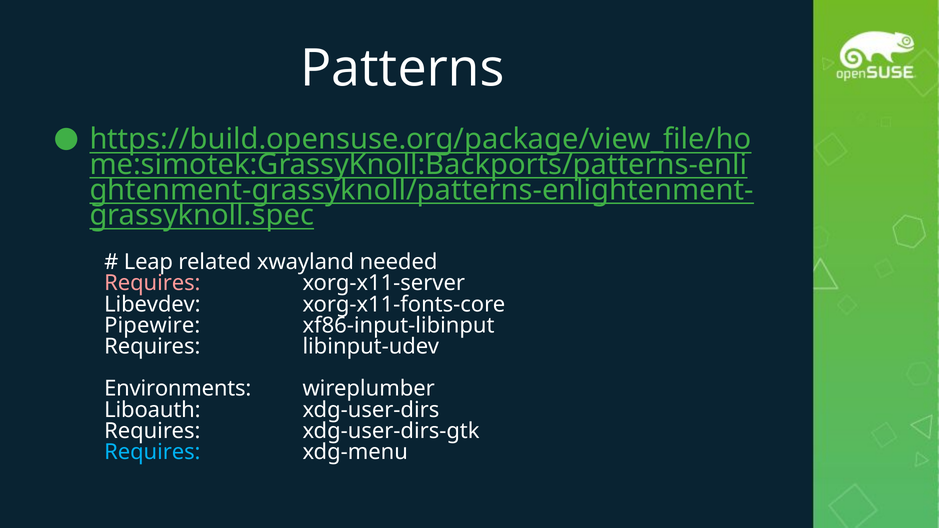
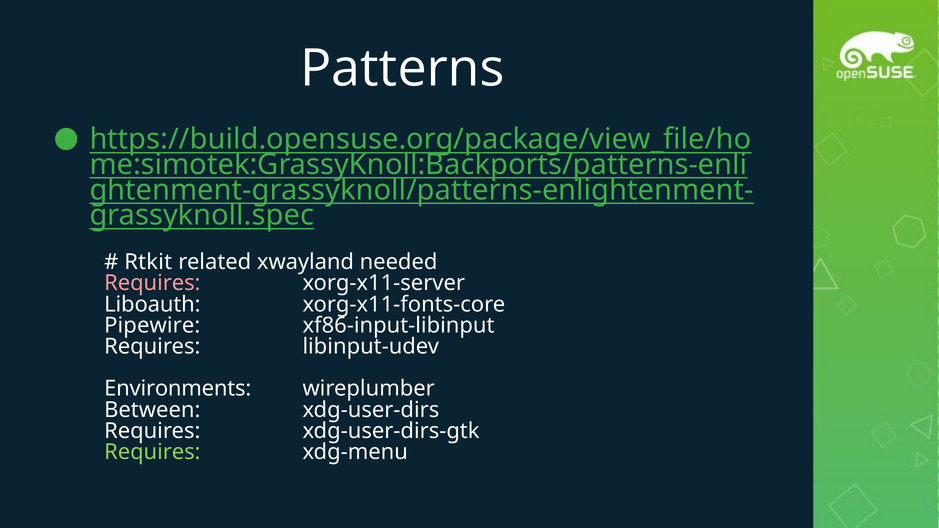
Leap: Leap -> Rtkit (148, 262)
Libevdev: Libevdev -> Liboauth (152, 304)
Liboauth: Liboauth -> Between (152, 410)
Requires colour: light blue -> light green (152, 452)
